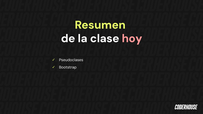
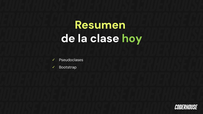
hoy colour: pink -> light green (132, 38)
